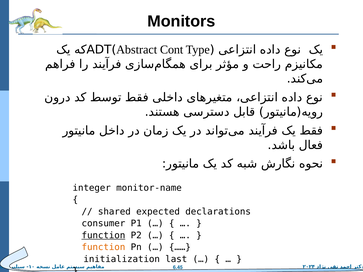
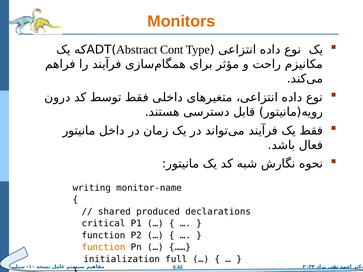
Monitors colour: black -> orange (181, 21)
integer: integer -> writing (92, 188)
expected: expected -> produced (158, 212)
consumer: consumer -> critical (103, 224)
function underline: present -> none (103, 236)
last: last -> full (176, 259)
